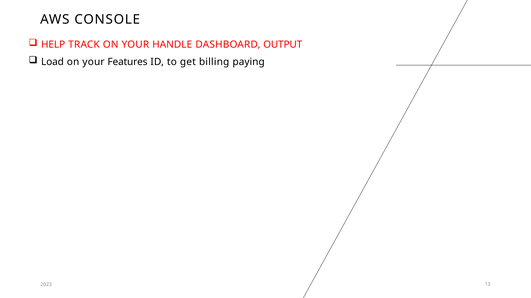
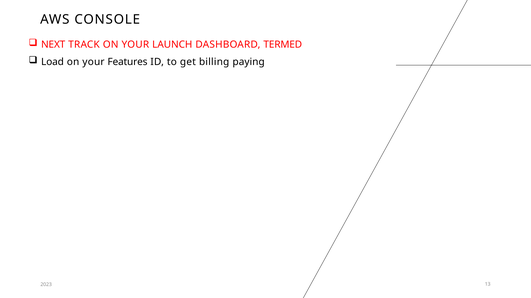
HELP: HELP -> NEXT (53, 45)
HANDLE: HANDLE -> LAUNCH (172, 45)
OUTPUT: OUTPUT -> TERMED (283, 45)
